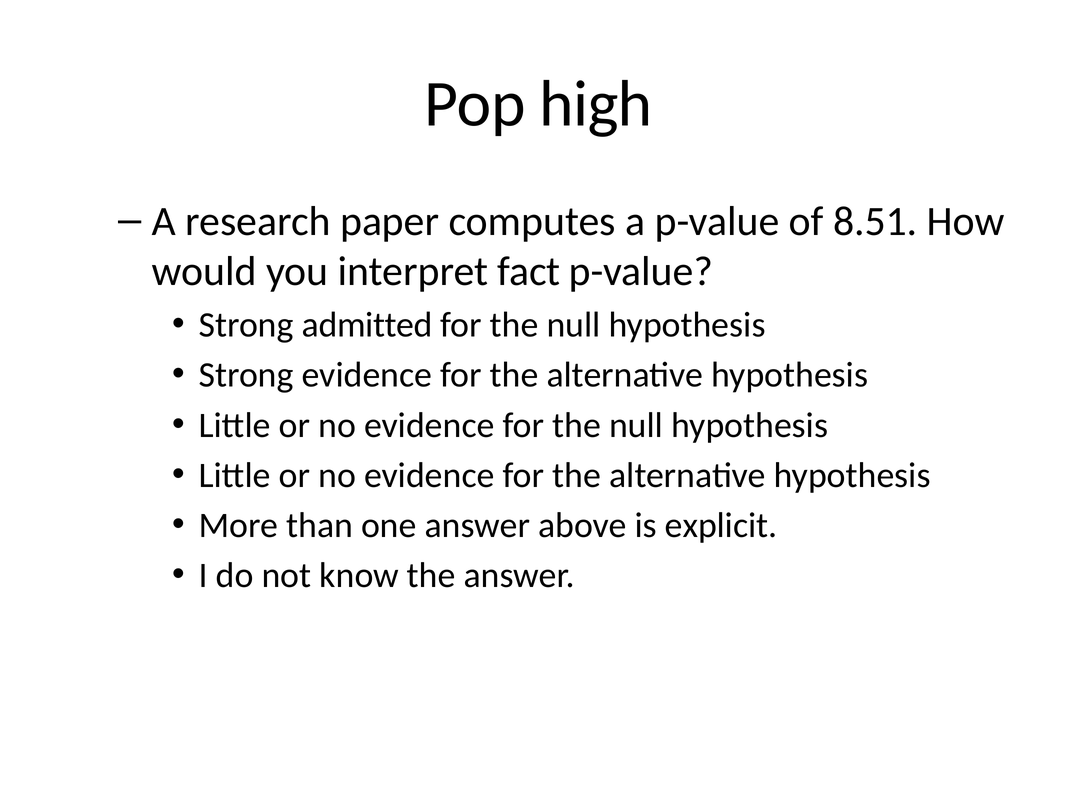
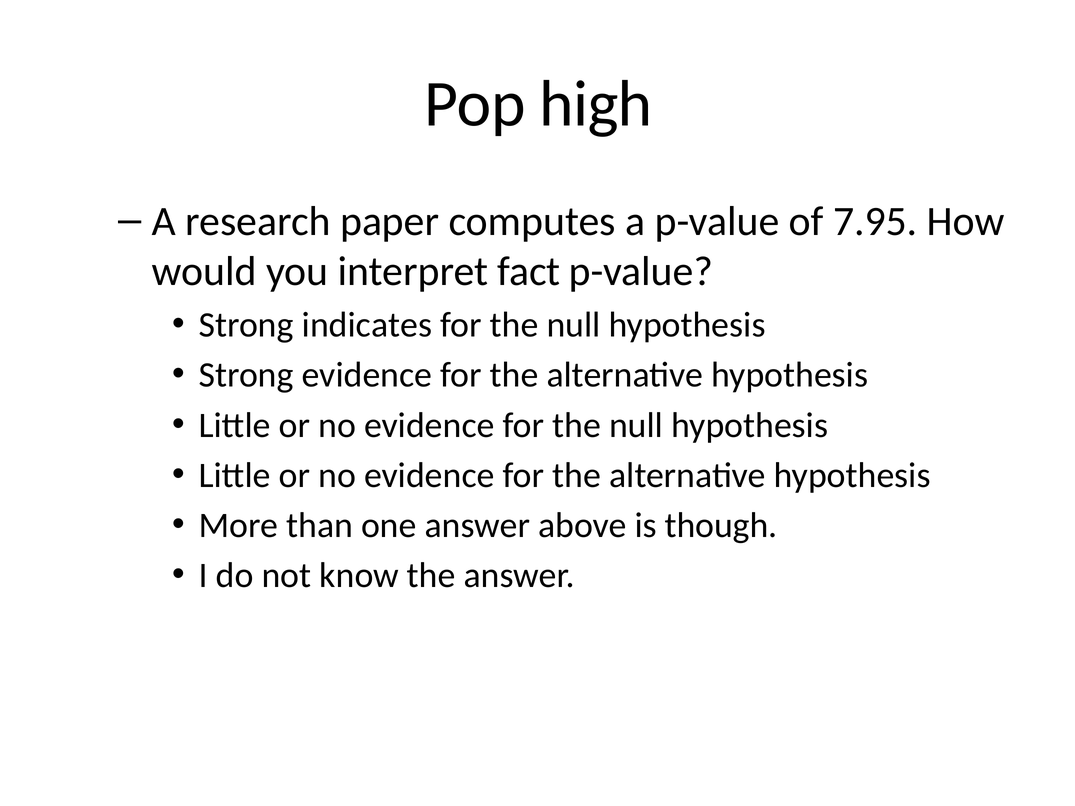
8.51: 8.51 -> 7.95 (875, 222)
admitted: admitted -> indicates (367, 325)
explicit: explicit -> though (721, 526)
